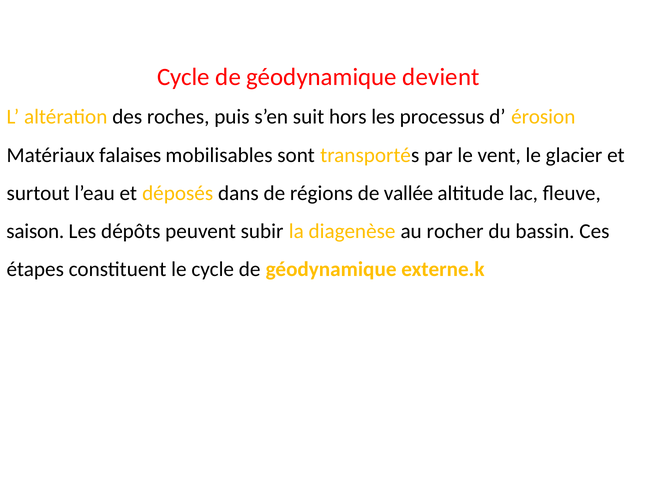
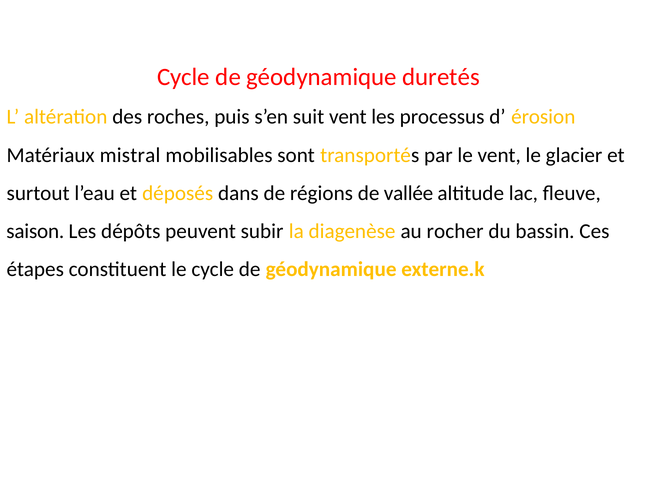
devient: devient -> duretés (441, 77)
suit hors: hors -> vent (348, 117)
falaises: falaises -> mistral (130, 155)
